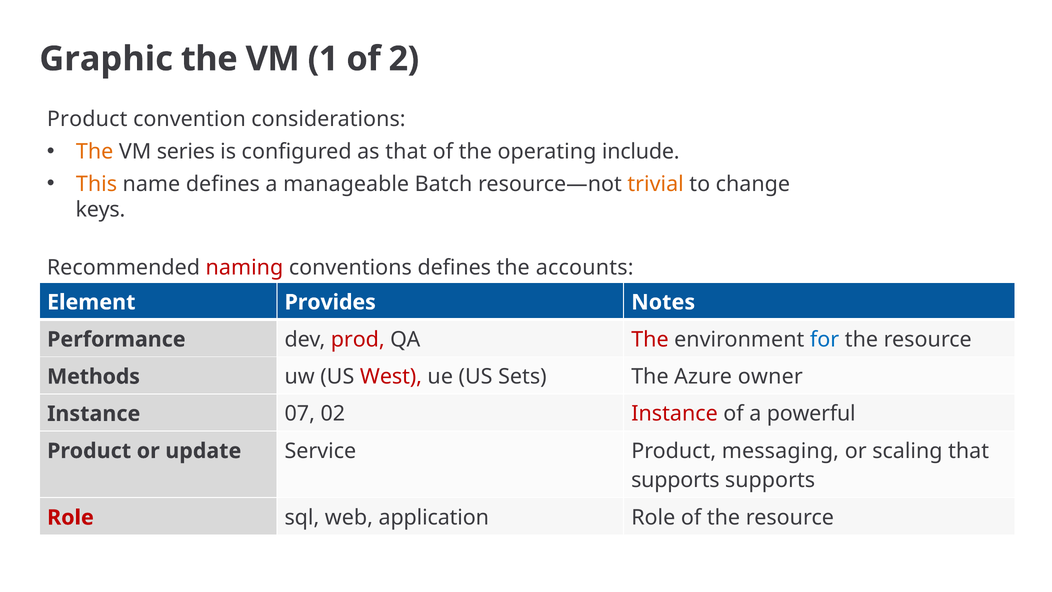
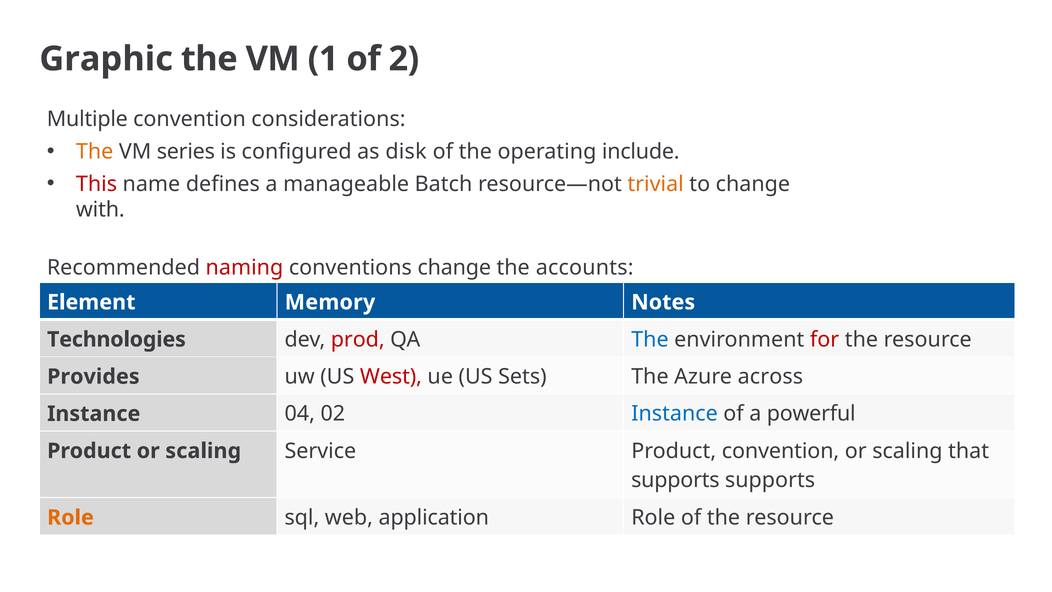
Product: Product -> Multiple (87, 119)
as that: that -> disk (406, 152)
This colour: orange -> red (96, 184)
keys: keys -> with (100, 210)
conventions defines: defines -> change (454, 268)
Provides: Provides -> Memory (330, 302)
Performance: Performance -> Technologies (116, 339)
The colour: red -> blue (650, 339)
for colour: blue -> red (825, 339)
Methods: Methods -> Provides (93, 376)
owner: owner -> across (770, 376)
07: 07 -> 04 (300, 414)
Instance colour: red -> blue (675, 414)
Product or update: update -> scaling (203, 451)
Product messaging: messaging -> convention (781, 451)
Role colour: red -> orange (70, 517)
